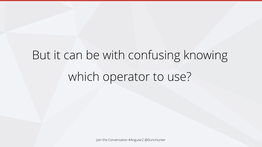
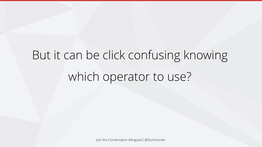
with: with -> click (114, 56)
